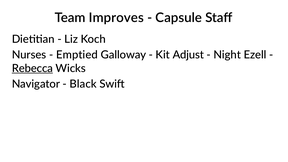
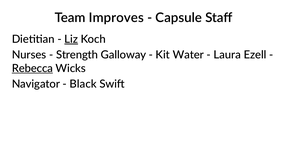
Liz underline: none -> present (71, 39)
Emptied: Emptied -> Strength (77, 55)
Adjust: Adjust -> Water (188, 55)
Night: Night -> Laura (227, 55)
